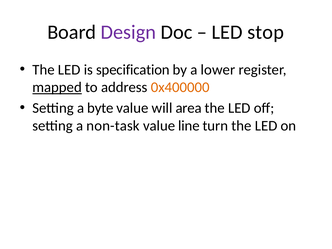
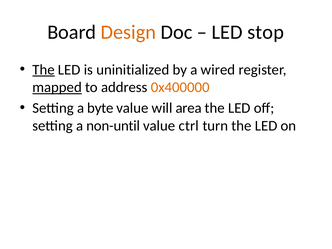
Design colour: purple -> orange (128, 32)
The underline: none -> present (44, 70)
specification: specification -> uninitialized (133, 70)
lower: lower -> wired (218, 70)
non-task: non-task -> non-until (113, 126)
line: line -> ctrl (189, 126)
